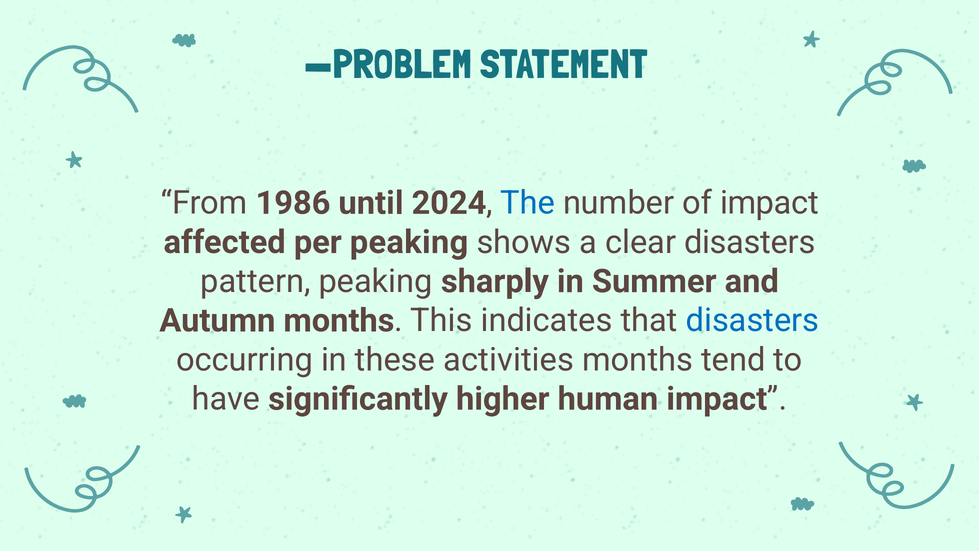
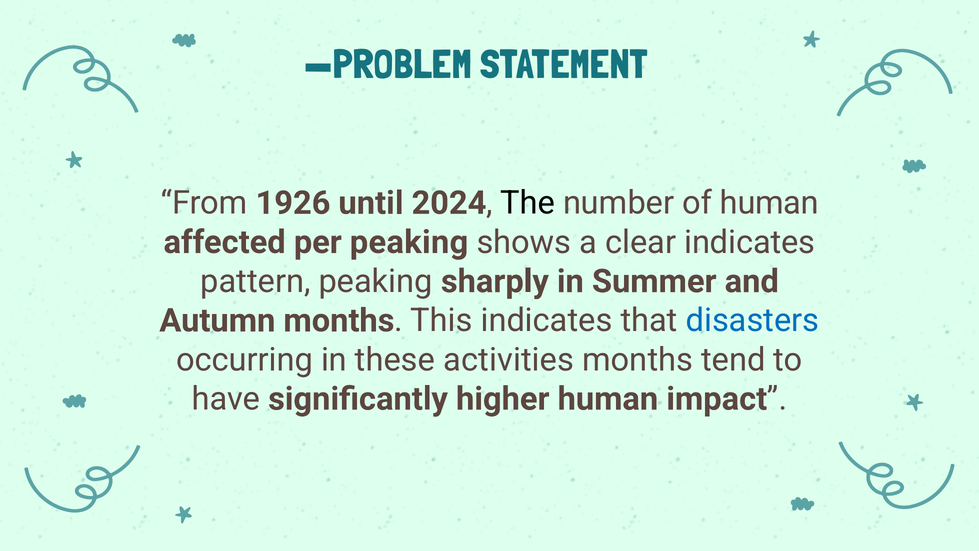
1986: 1986 -> 1926 (293, 203)
The colour: blue -> black (528, 203)
of impact: impact -> human (769, 203)
clear disasters: disasters -> indicates (750, 242)
